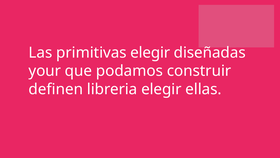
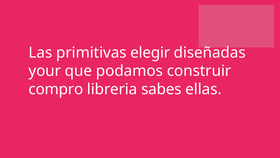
definen: definen -> compro (56, 89)
libreria elegir: elegir -> sabes (161, 89)
